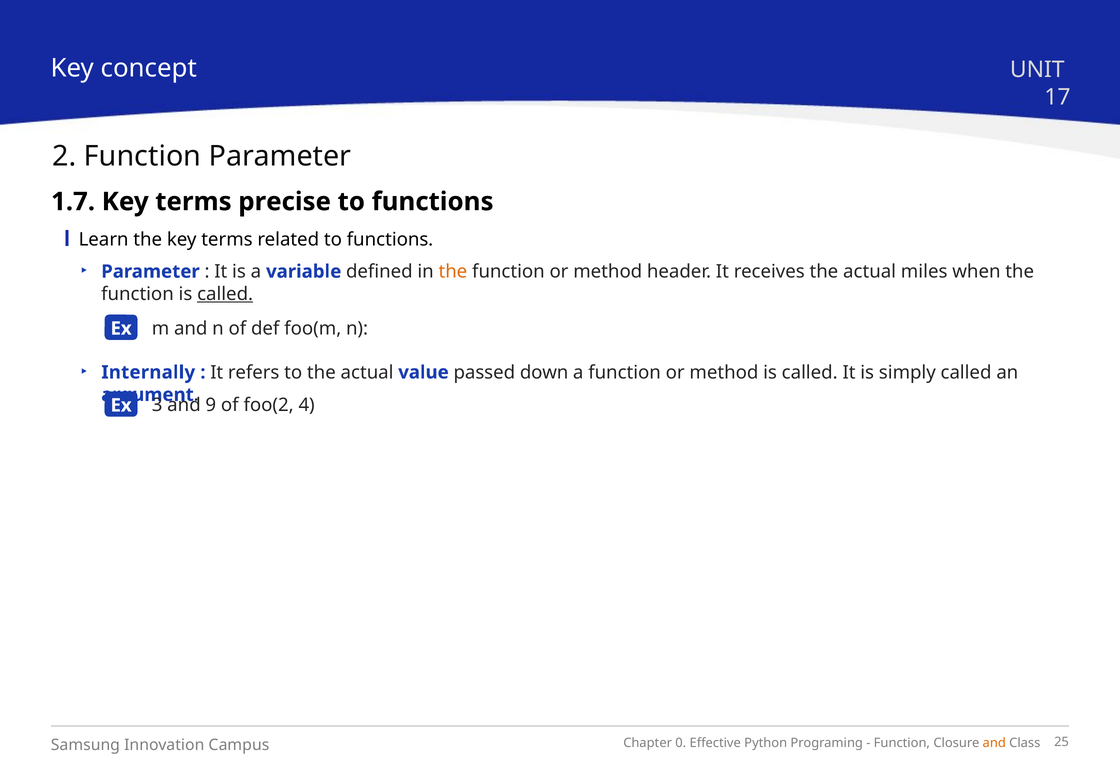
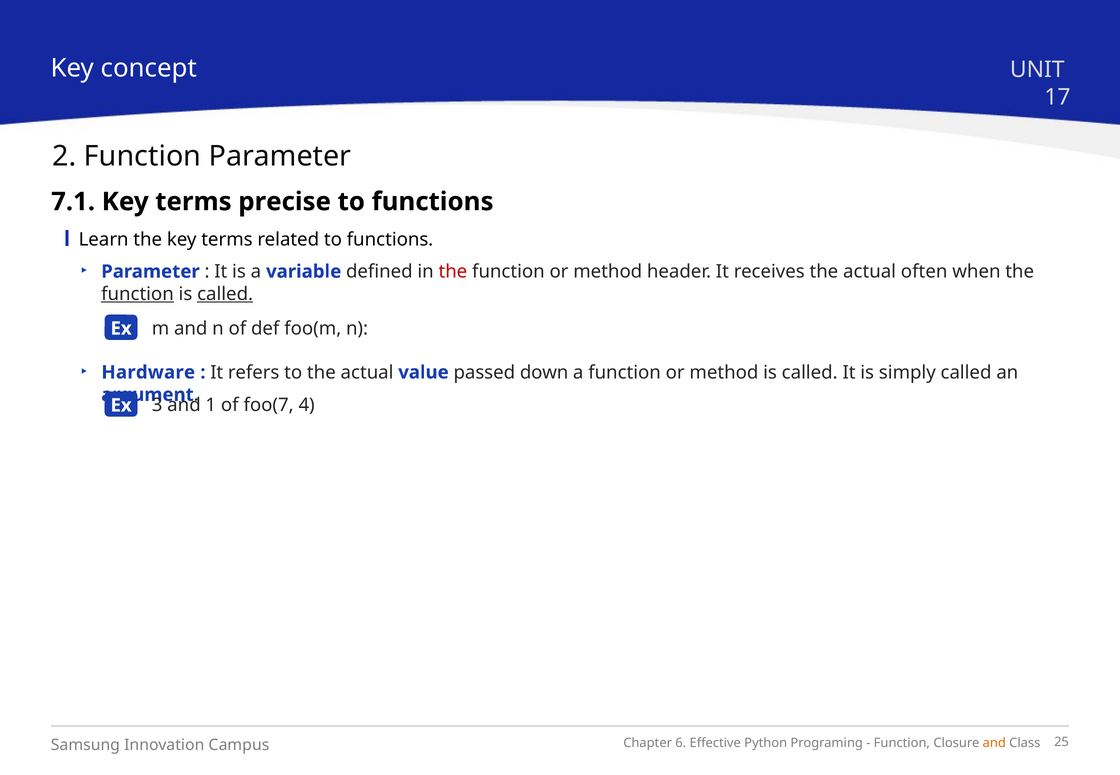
1.7: 1.7 -> 7.1 (73, 202)
the colour: orange -> red (453, 272)
miles: miles -> often (924, 272)
function underline: none -> present (137, 294)
Internally: Internally -> Hardware (148, 373)
9: 9 -> 1 (211, 405)
foo(2: foo(2 -> foo(7 (269, 405)
0: 0 -> 6 (681, 743)
